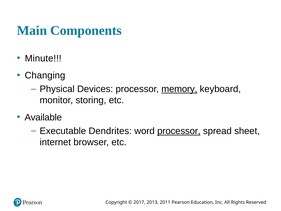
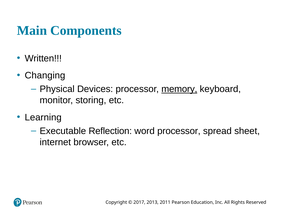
Minute: Minute -> Written (43, 58)
Available: Available -> Learning (43, 117)
Dendrites: Dendrites -> Reflection (110, 131)
processor underline: present -> none (179, 131)
